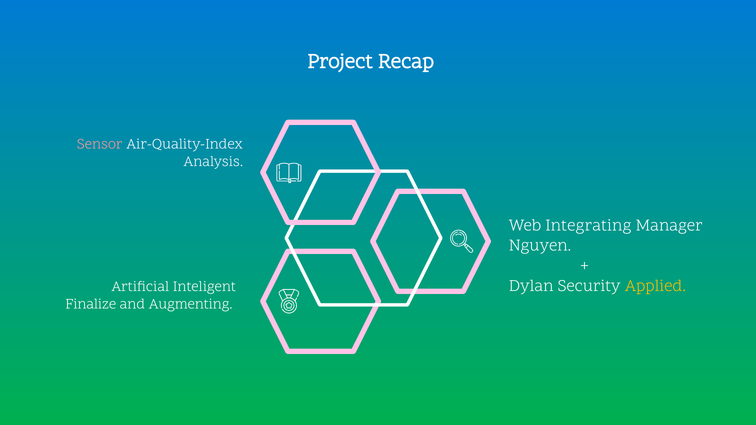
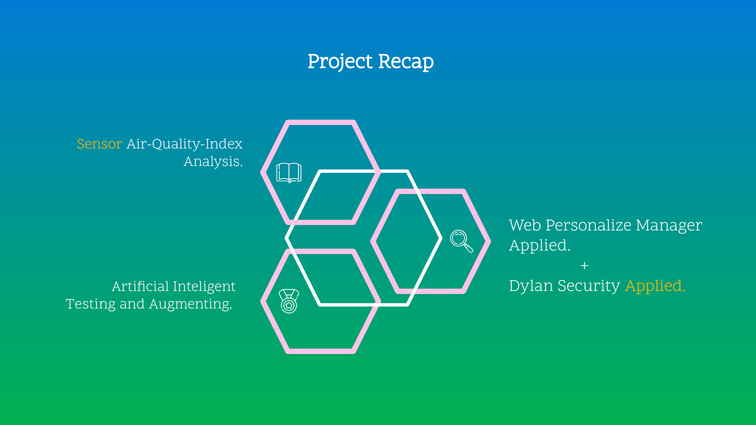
Sensor colour: pink -> yellow (100, 144)
Integrating: Integrating -> Personalize (589, 225)
Nguyen: Nguyen -> Applied (540, 246)
Finalize: Finalize -> Testing (91, 304)
